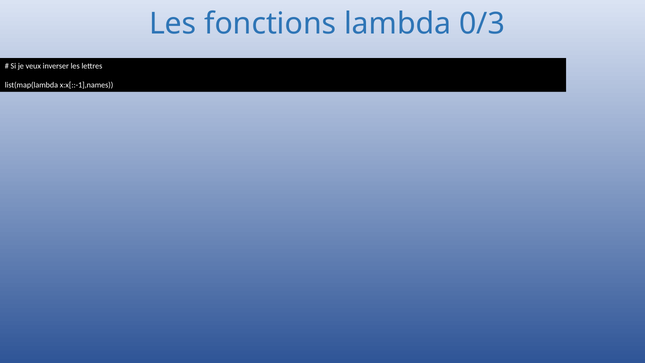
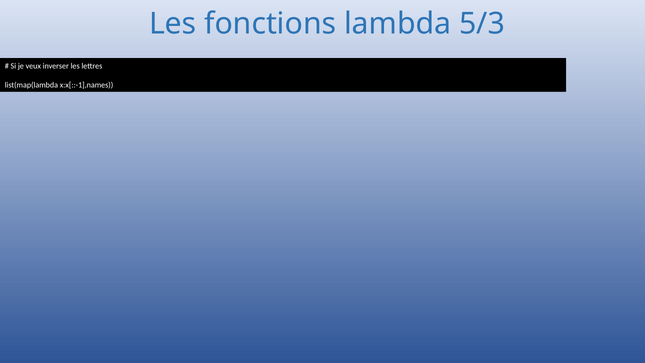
0/3: 0/3 -> 5/3 (482, 24)
